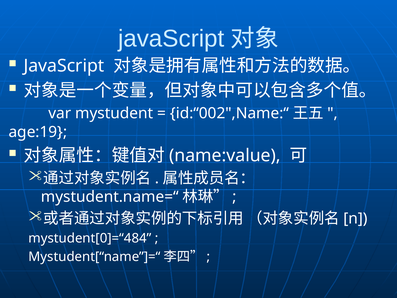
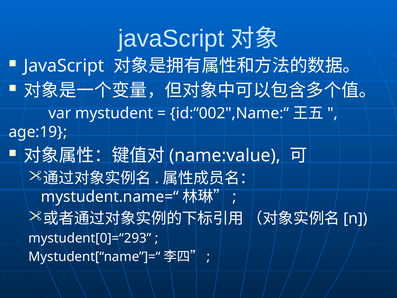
mystudent[0]=“484: mystudent[0]=“484 -> mystudent[0]=“293 (90, 238)
